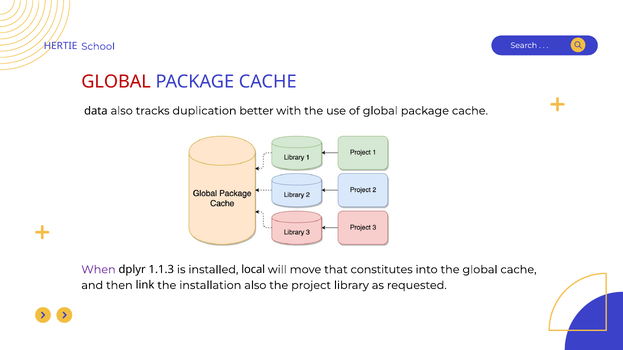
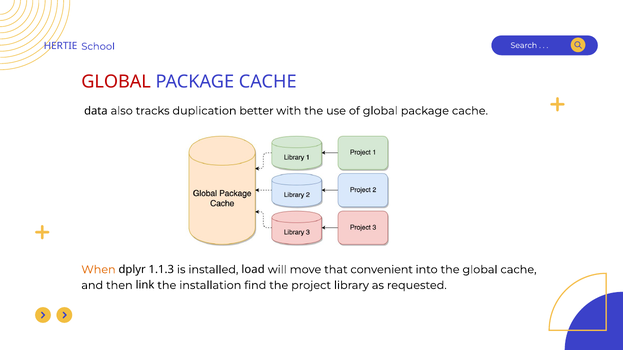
When colour: purple -> orange (98, 270)
local: local -> load (253, 270)
constitutes: constitutes -> convenient (382, 270)
installation also: also -> find (255, 286)
